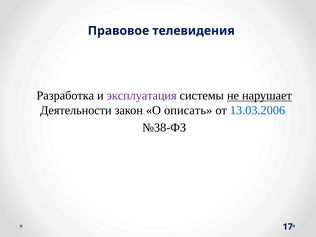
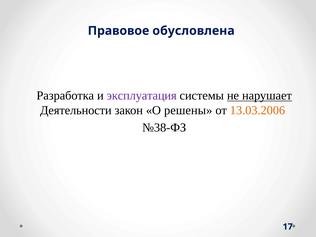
телевидения: телевидения -> обусловлена (194, 31)
описать: описать -> решены (188, 110)
13.03.2006 colour: blue -> orange (258, 110)
